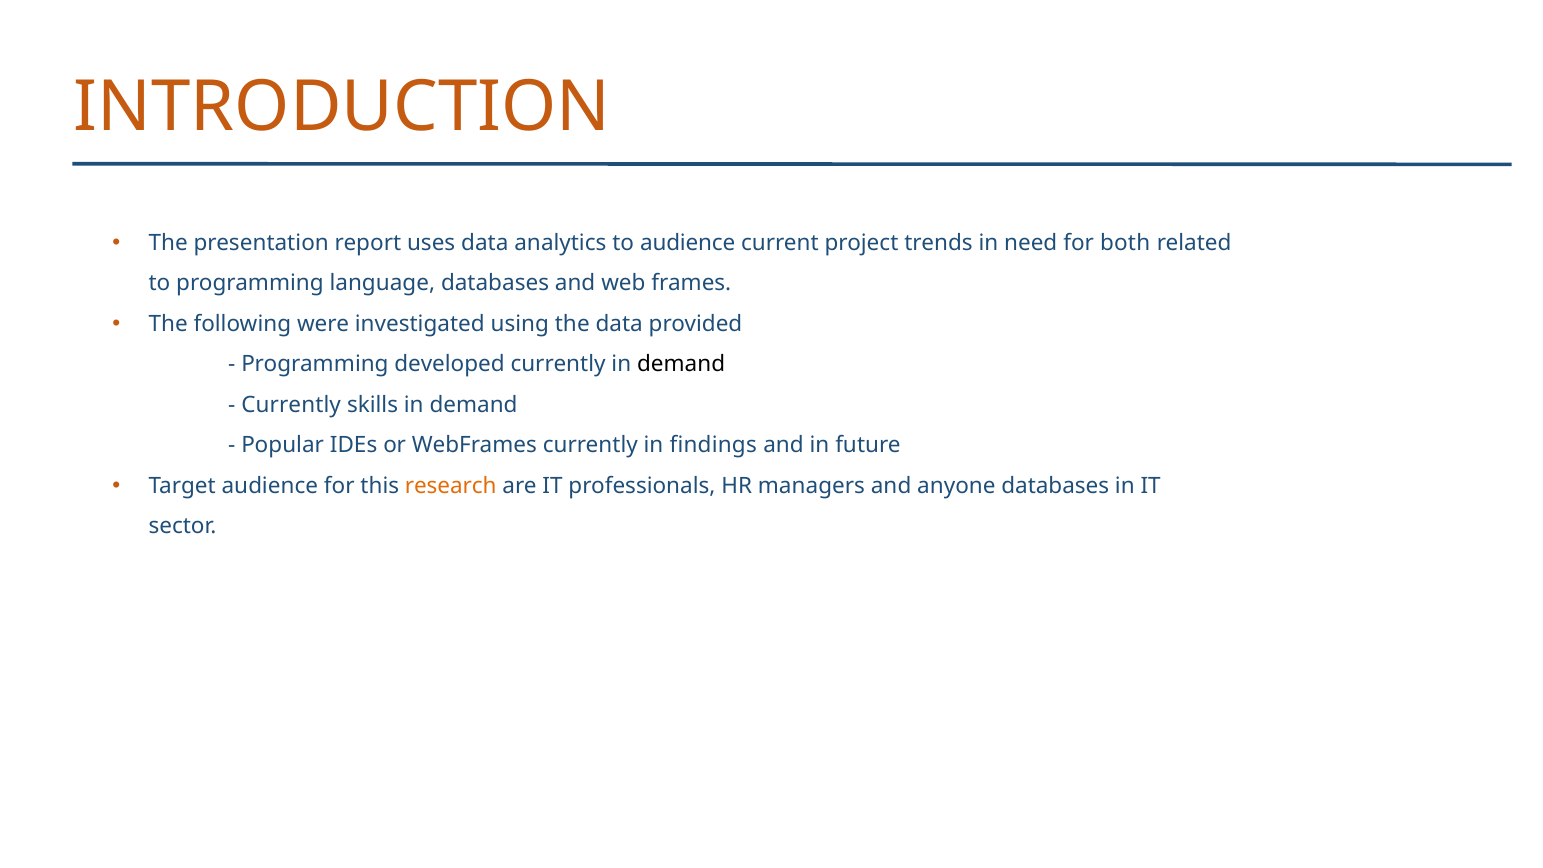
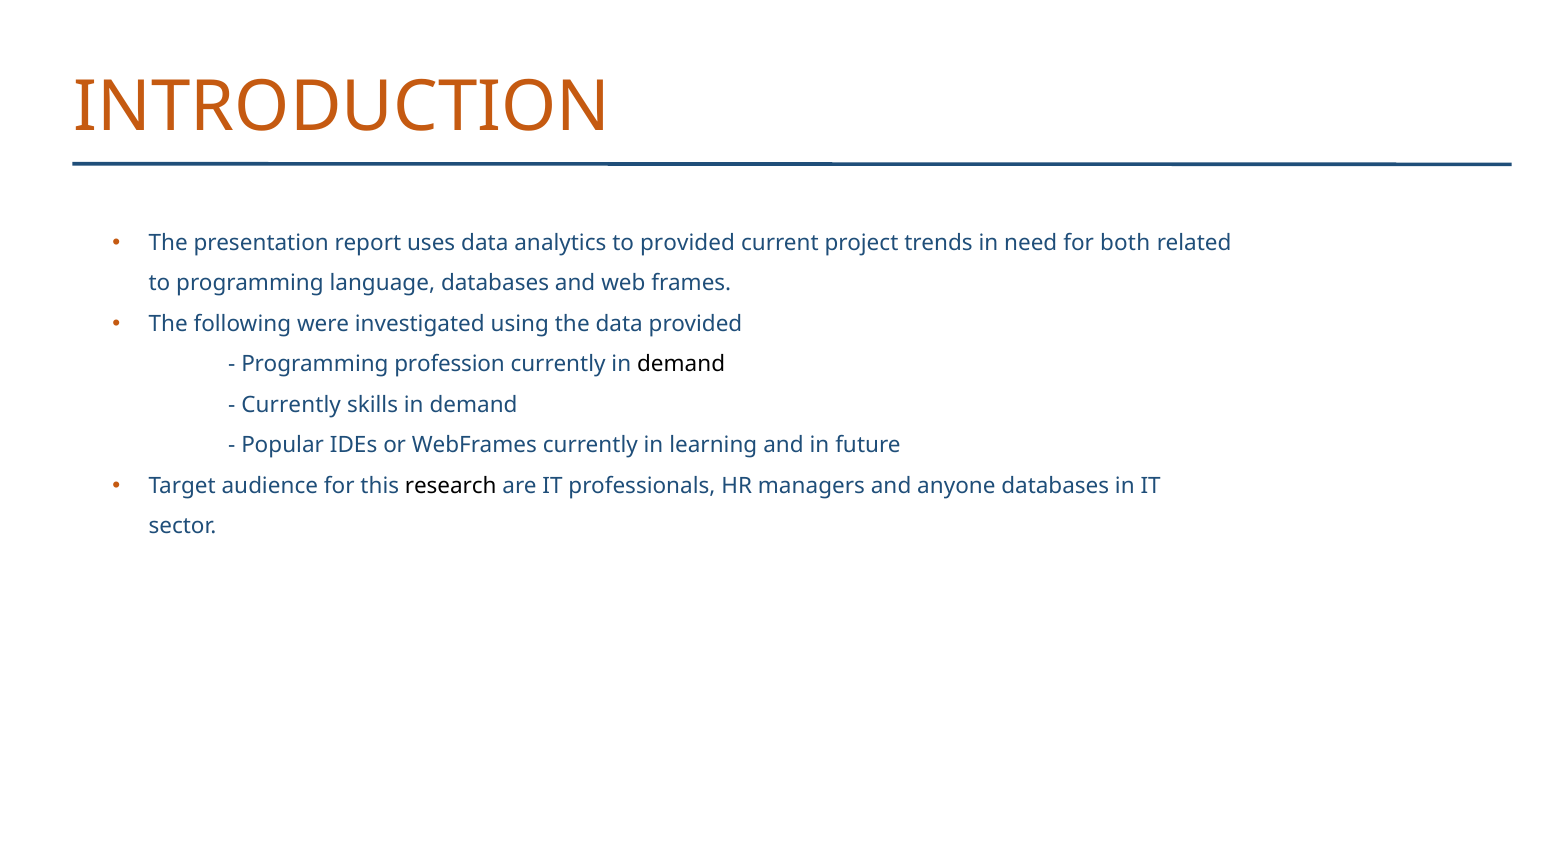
to audience: audience -> provided (688, 243)
developed: developed -> profession (450, 364)
findings: findings -> learning (713, 445)
research colour: orange -> black (451, 486)
